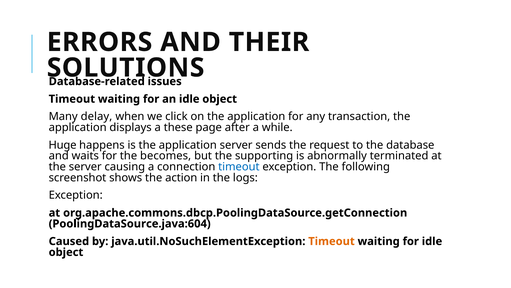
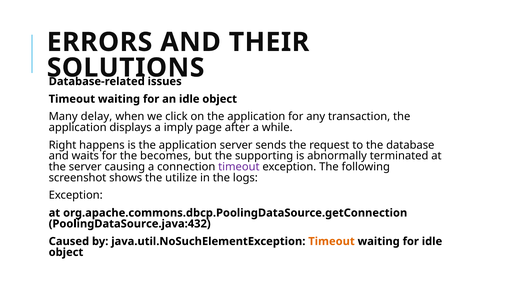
these: these -> imply (178, 127)
Huge: Huge -> Right (62, 145)
timeout colour: blue -> purple (239, 167)
action: action -> utilize (181, 177)
PoolingDataSource.java:604: PoolingDataSource.java:604 -> PoolingDataSource.java:432 (130, 223)
